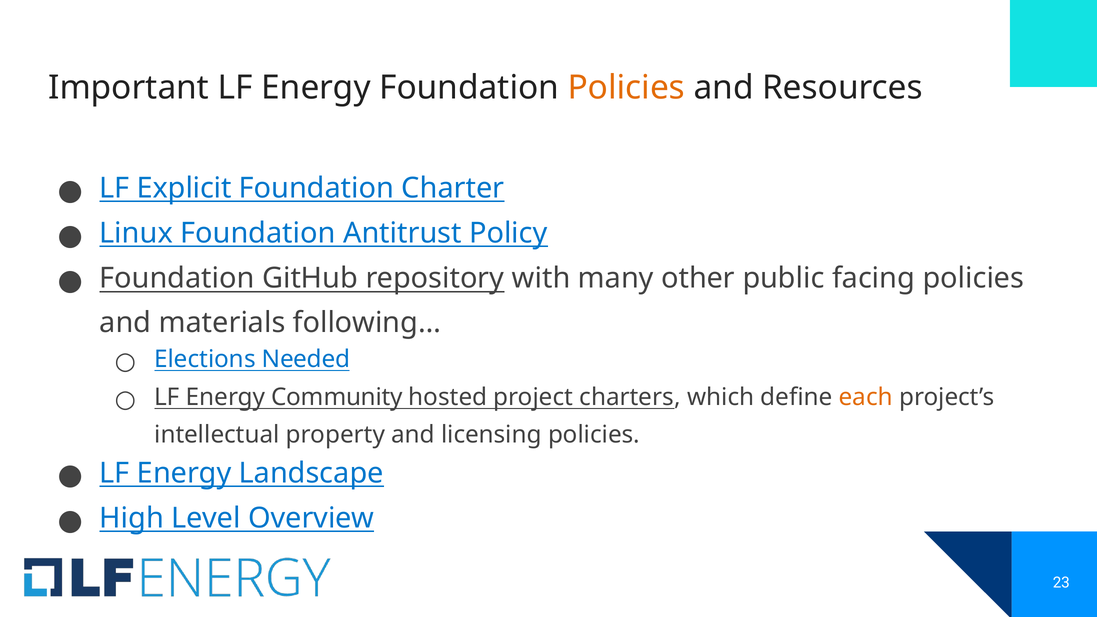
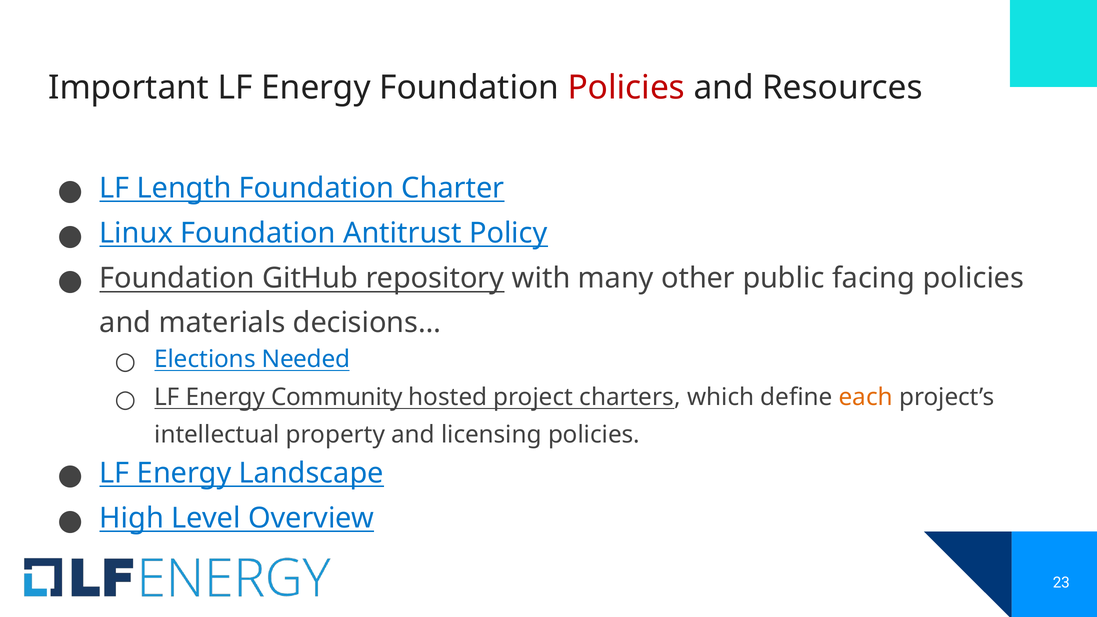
Policies colour: orange -> red (626, 88)
Explicit: Explicit -> Length (184, 188)
following…: following… -> decisions… (367, 323)
